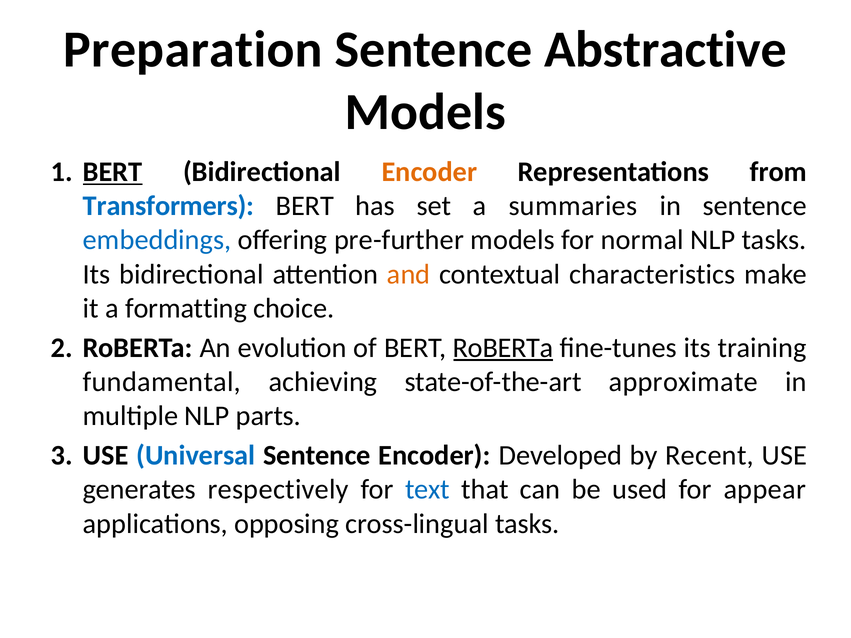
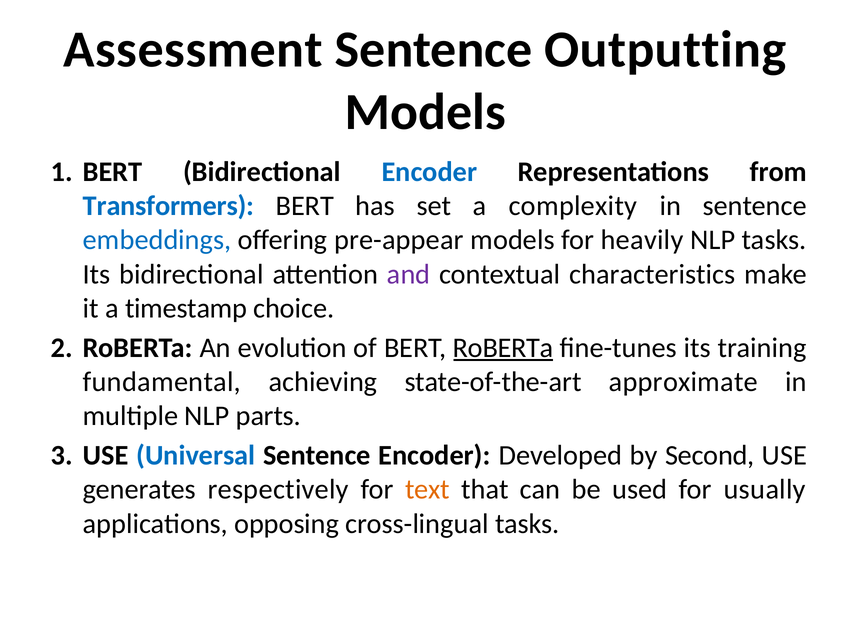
Preparation: Preparation -> Assessment (193, 50)
Abstractive: Abstractive -> Outputting (665, 50)
BERT underline: present -> none (113, 172)
Encoder colour: orange -> blue (429, 172)
summaries: summaries -> complexity (573, 206)
pre-further: pre-further -> pre-appear (399, 240)
normal: normal -> heavily (642, 240)
and colour: orange -> purple (409, 274)
formatting: formatting -> timestamp (186, 308)
Recent: Recent -> Second (710, 456)
text colour: blue -> orange (427, 490)
appear: appear -> usually (765, 490)
